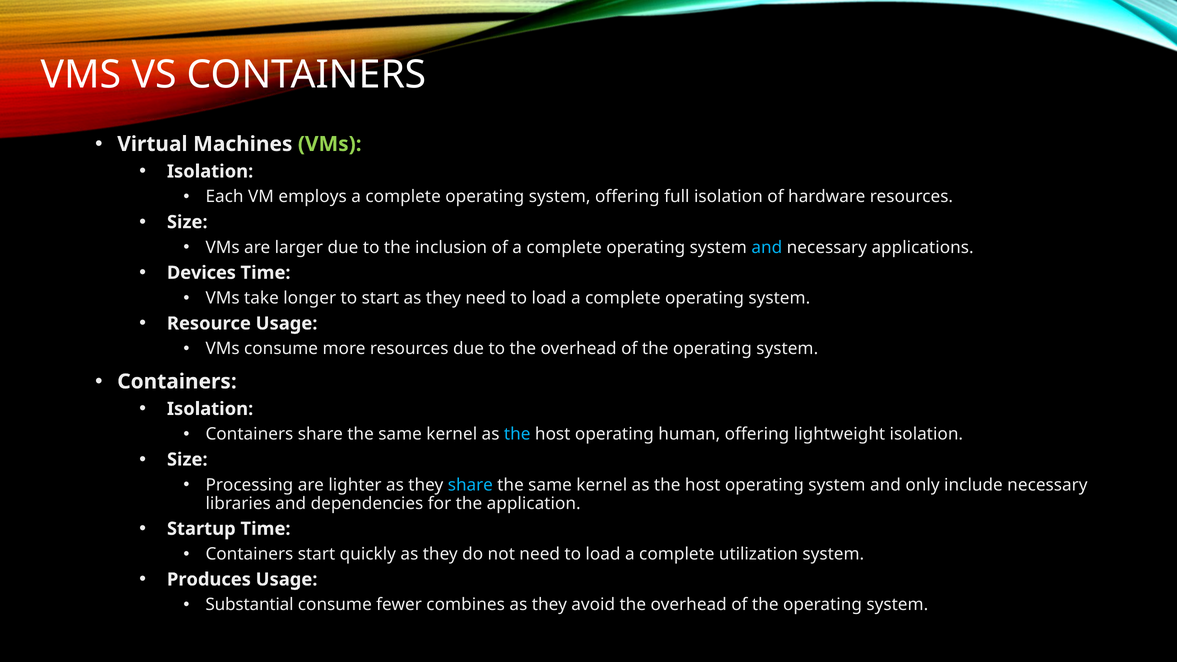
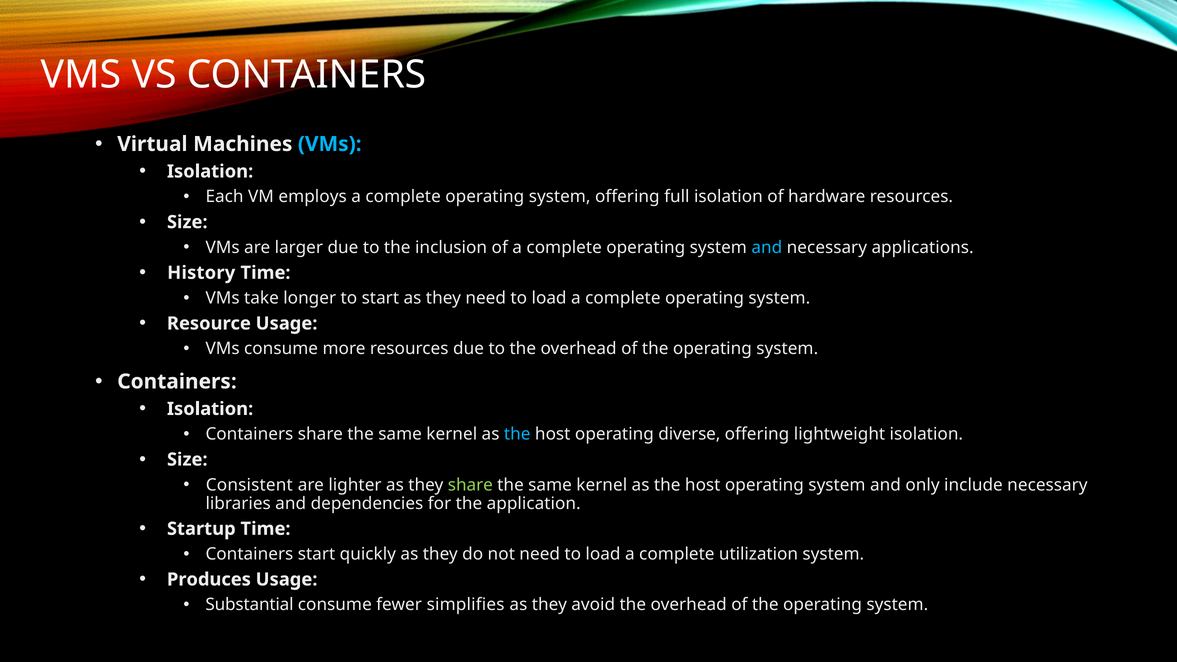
VMs colour: light green -> light blue (330, 144)
Devices: Devices -> History (201, 273)
human: human -> diverse (689, 434)
Processing: Processing -> Consistent (249, 485)
share colour: light blue -> light green (470, 485)
combines: combines -> simplifies (466, 605)
